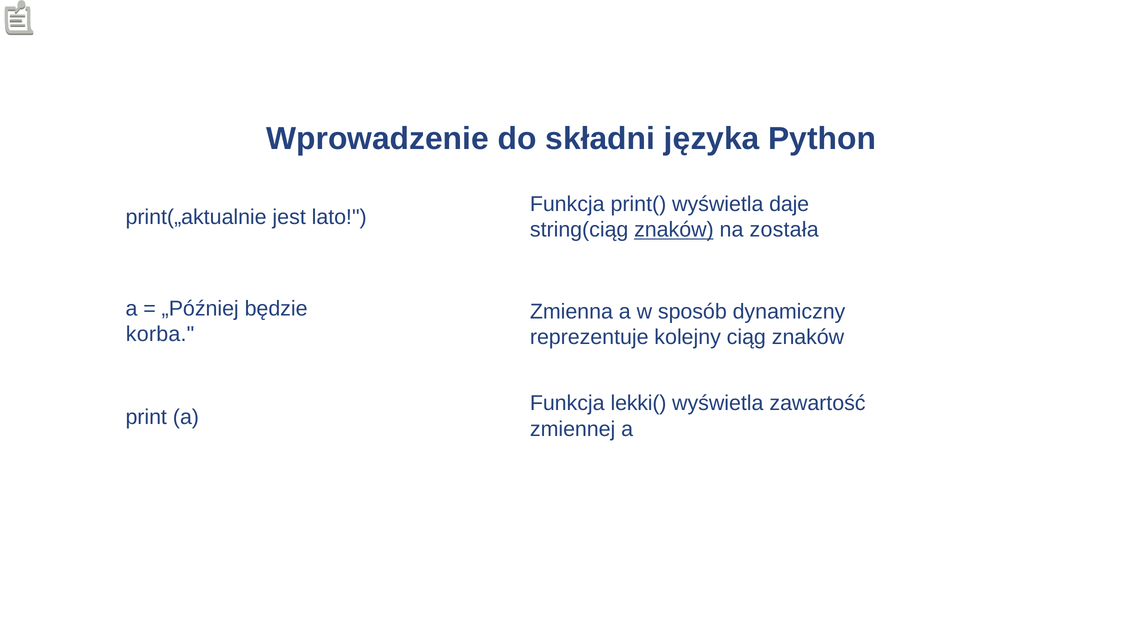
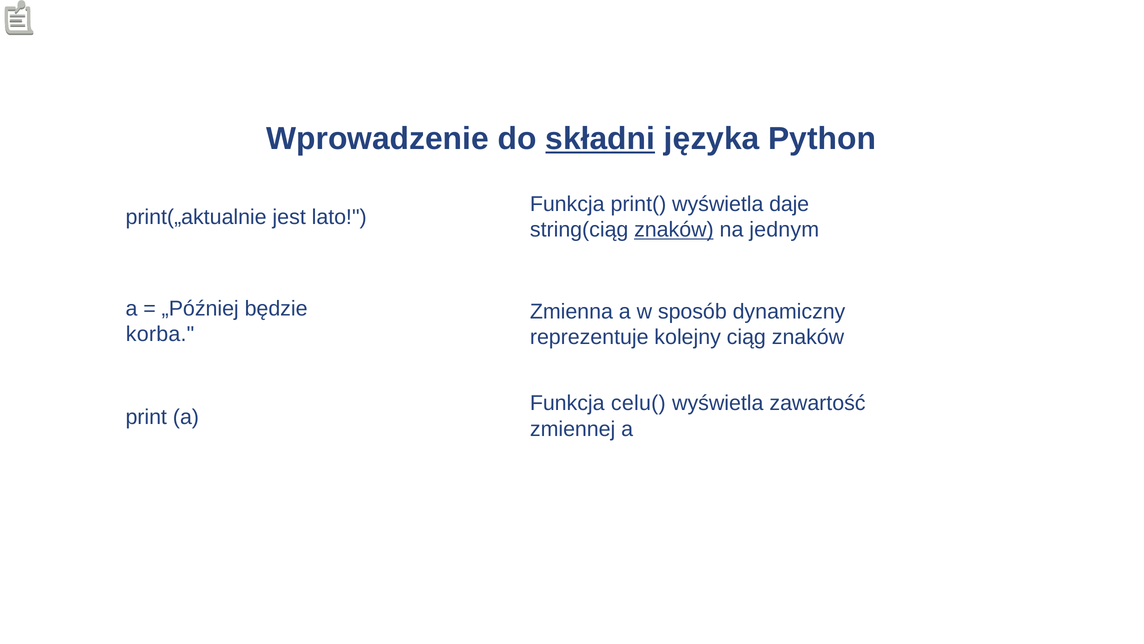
składni underline: none -> present (600, 139)
została: została -> jednym (784, 230)
lekki(: lekki( -> celu( (638, 403)
